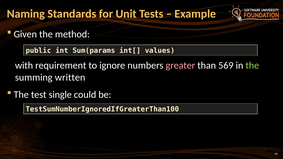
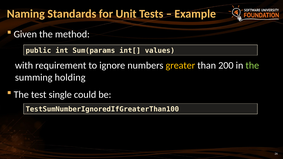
greater colour: pink -> yellow (180, 65)
569: 569 -> 200 (226, 65)
written: written -> holding (70, 77)
